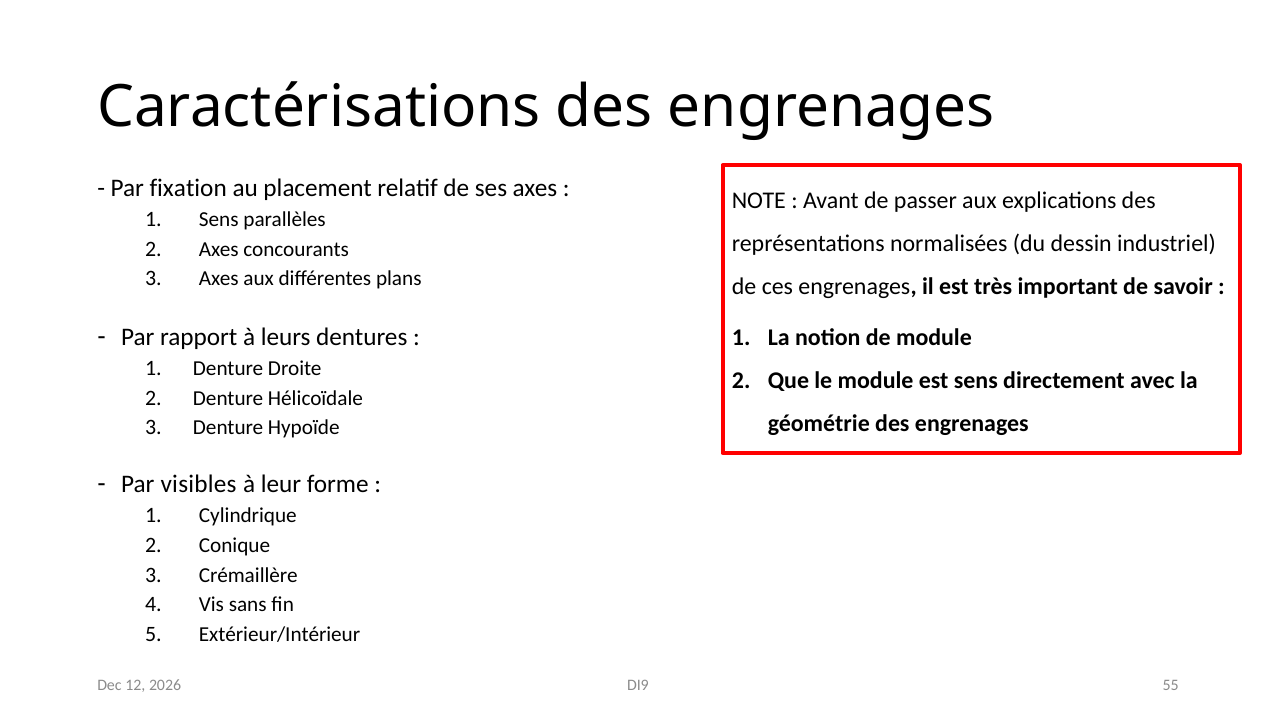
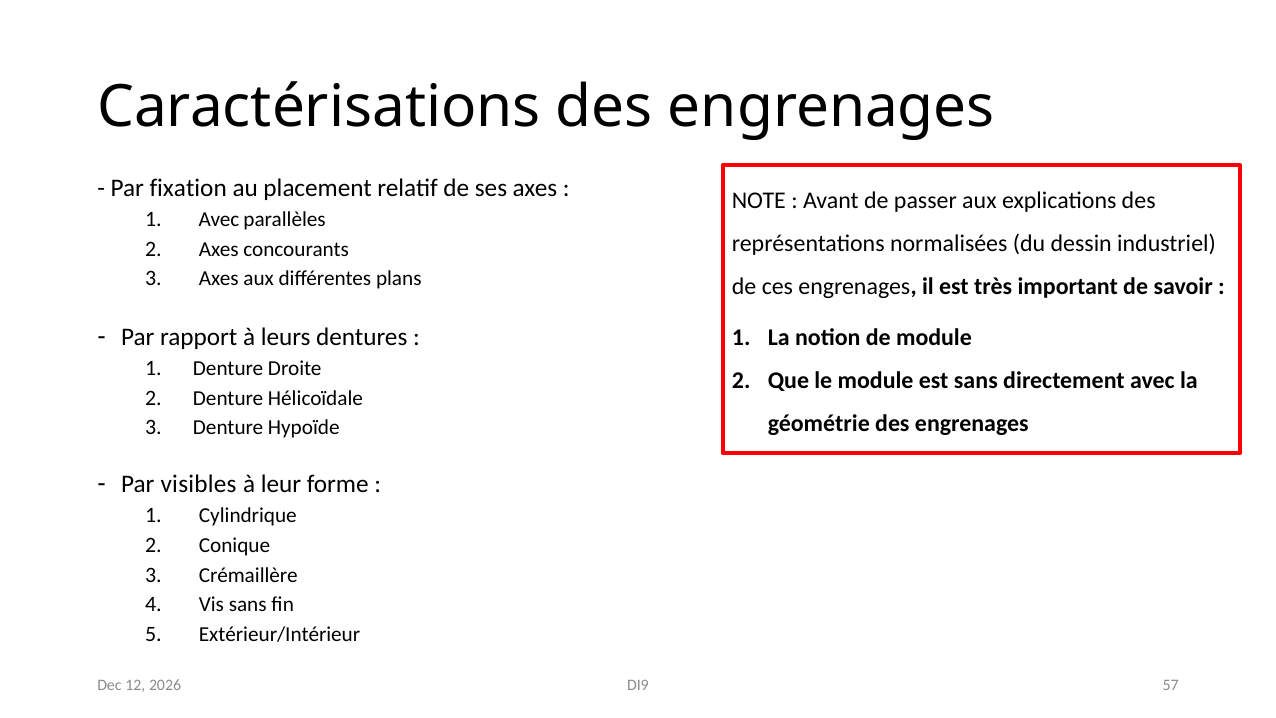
Sens: Sens -> Avec (219, 220)
est sens: sens -> sans (976, 380)
55: 55 -> 57 (1171, 685)
